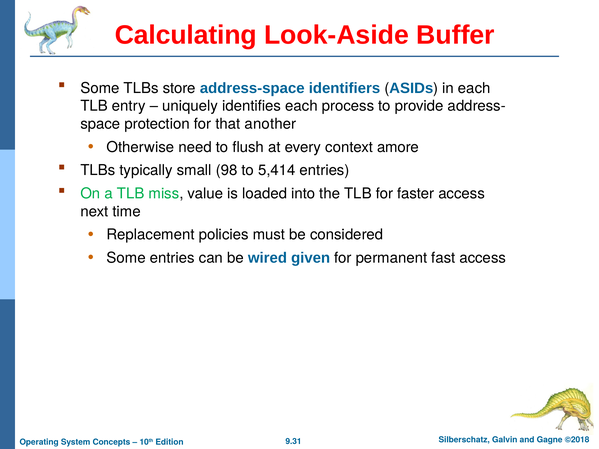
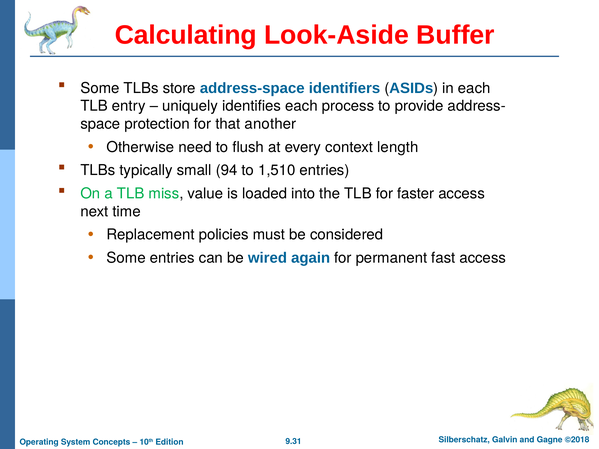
amore: amore -> length (398, 147)
98: 98 -> 94 (227, 170)
5,414: 5,414 -> 1,510 (277, 170)
given: given -> again (311, 258)
